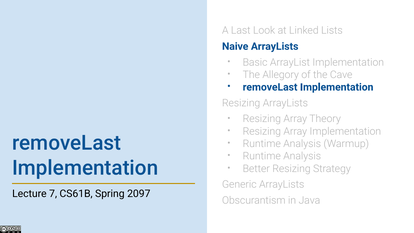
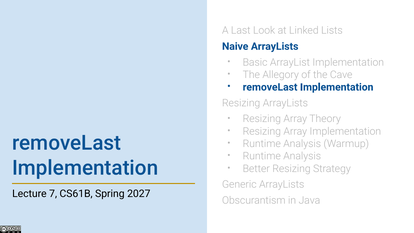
2097: 2097 -> 2027 (139, 194)
